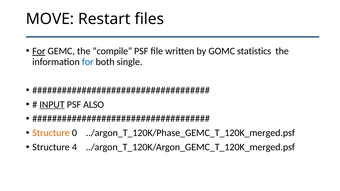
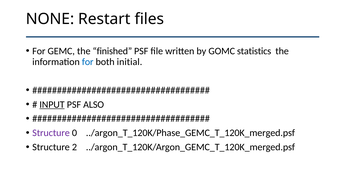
MOVE: MOVE -> NONE (50, 19)
For underline: present -> none (39, 51)
compile: compile -> finished (112, 51)
single: single -> initial (130, 62)
Structure colour: orange -> purple (51, 133)
4: 4 -> 2 (74, 147)
